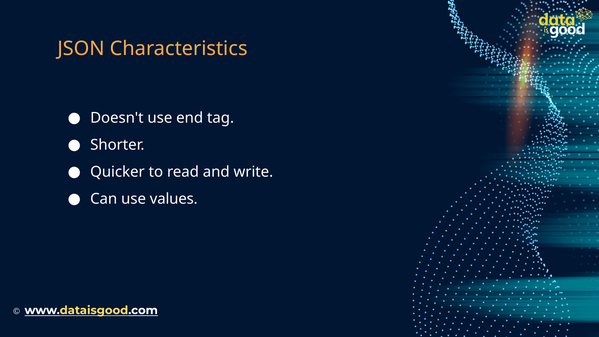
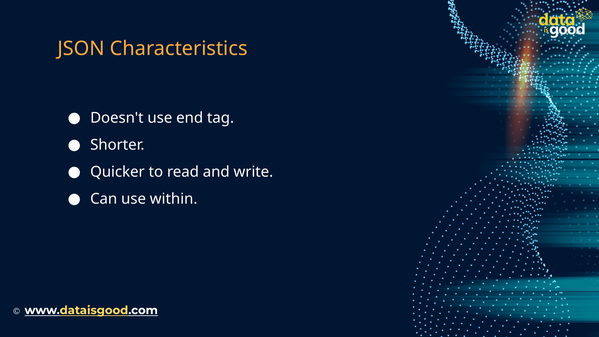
values: values -> within (174, 199)
